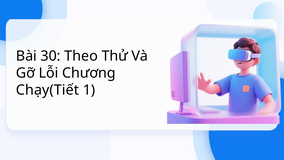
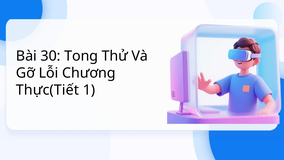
Theo: Theo -> Tong (81, 56)
Chạy(Tiết: Chạy(Tiết -> Thực(Tiết (47, 90)
